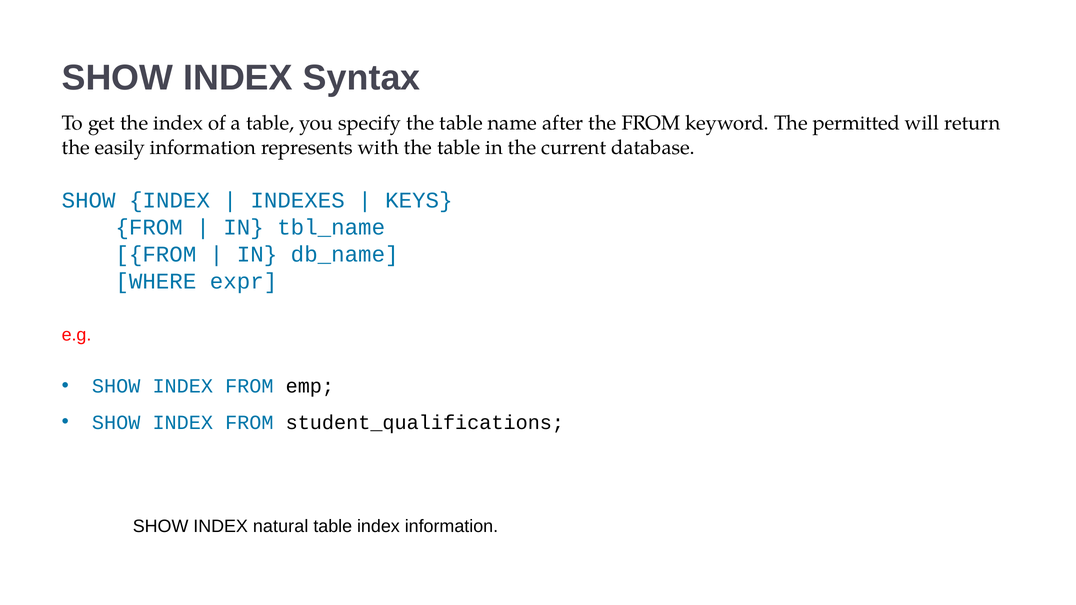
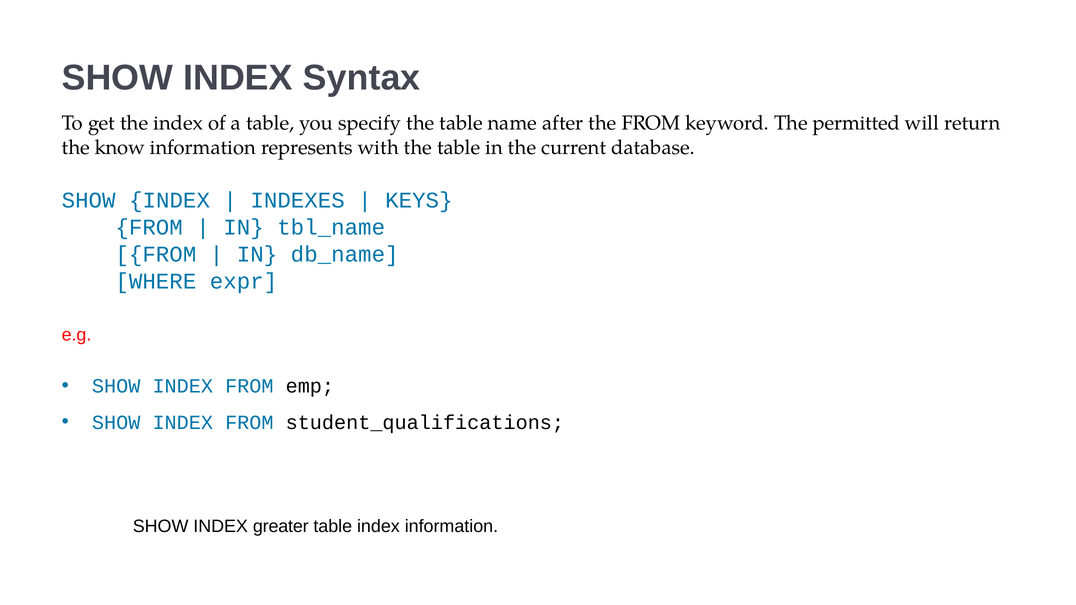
easily: easily -> know (120, 147)
natural: natural -> greater (281, 526)
